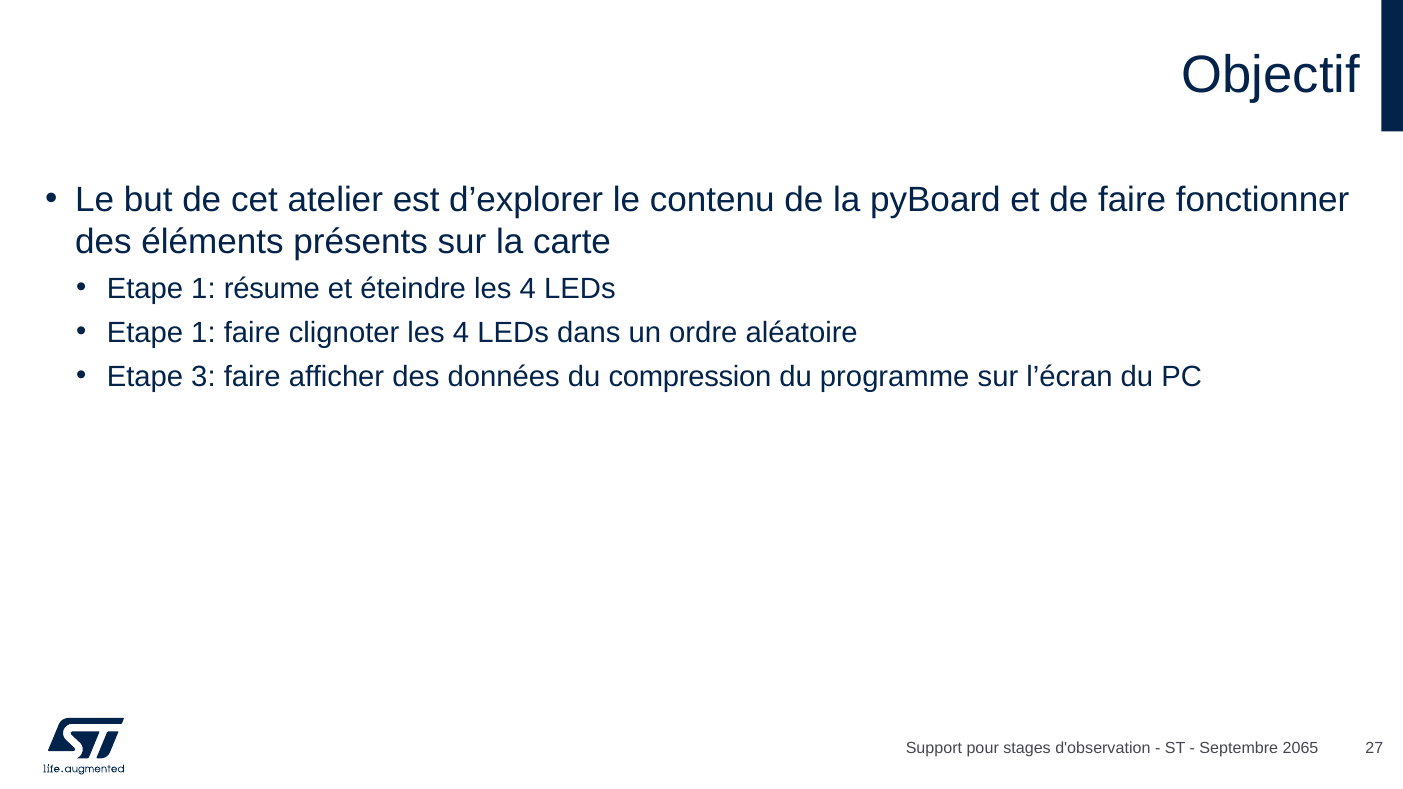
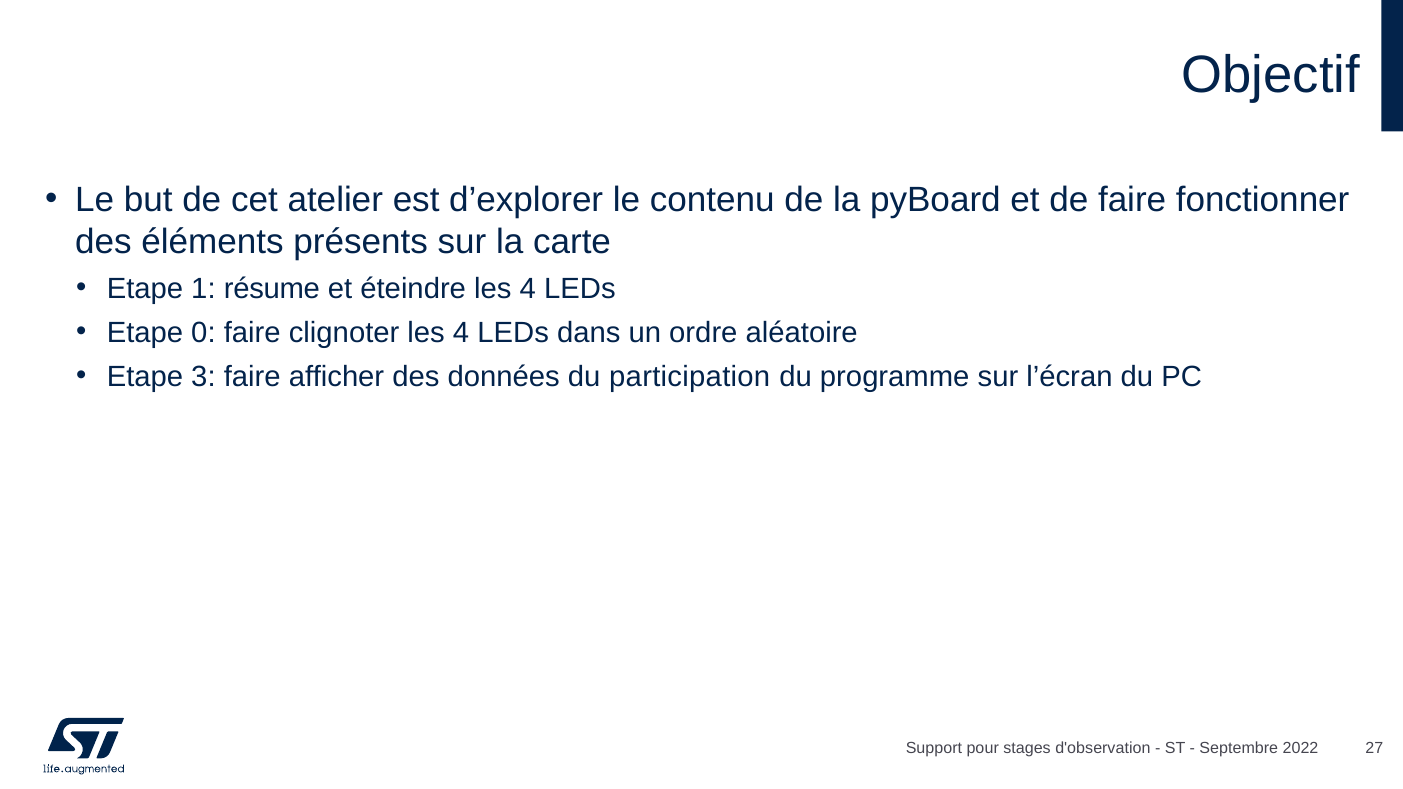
1: 1 -> 0 (203, 333)
compression: compression -> participation (690, 376)
2065: 2065 -> 2022 (1301, 748)
